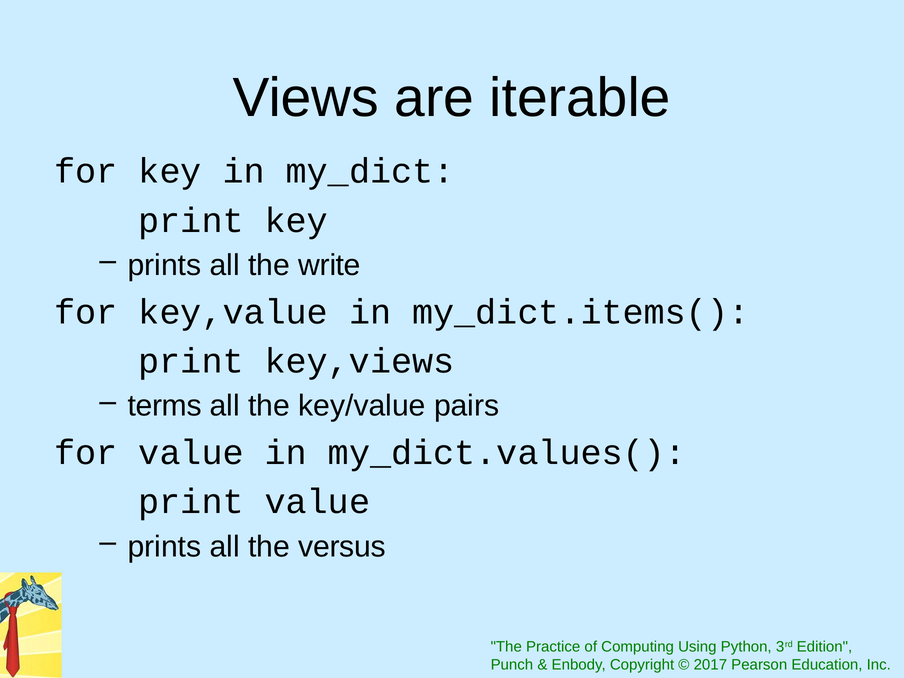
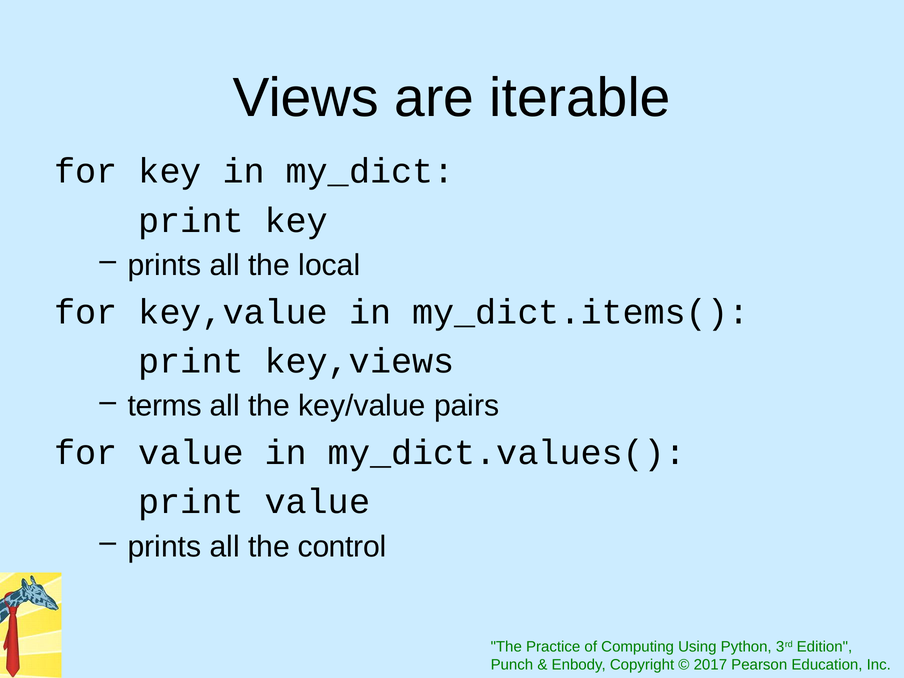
write: write -> local (329, 265)
versus: versus -> control (342, 547)
